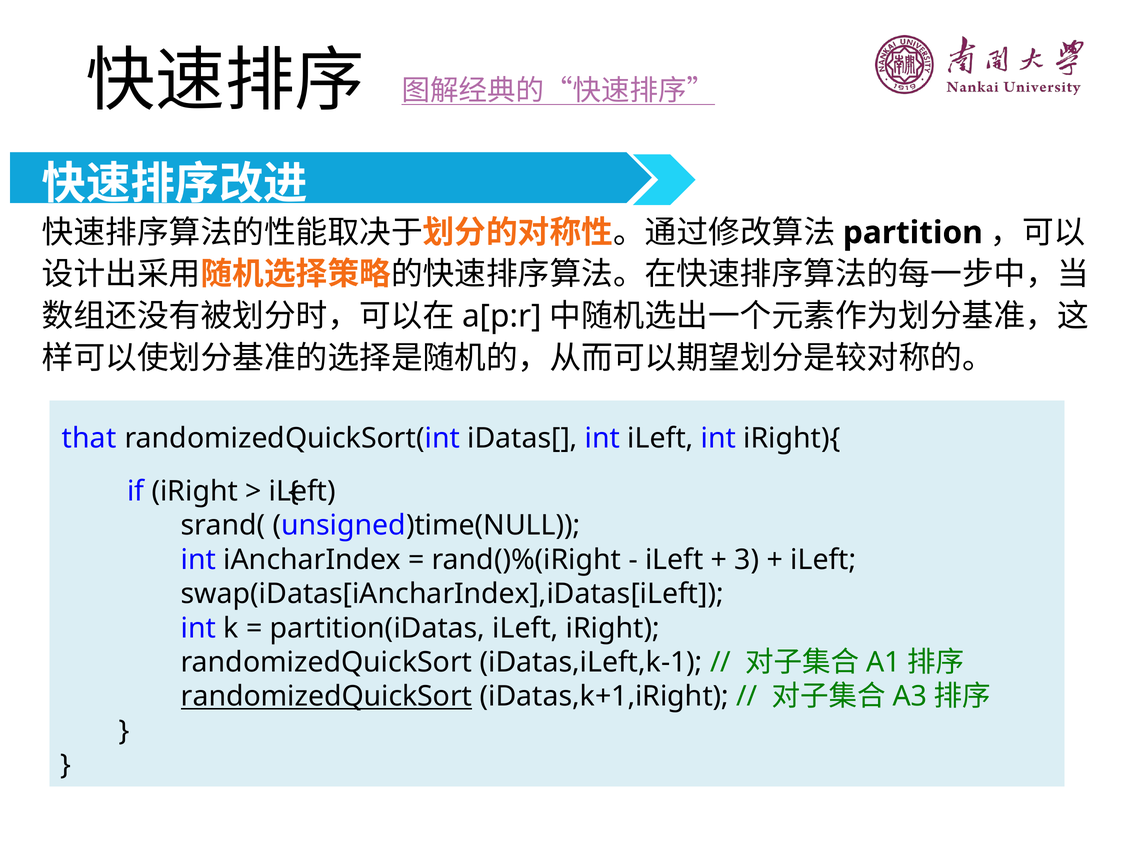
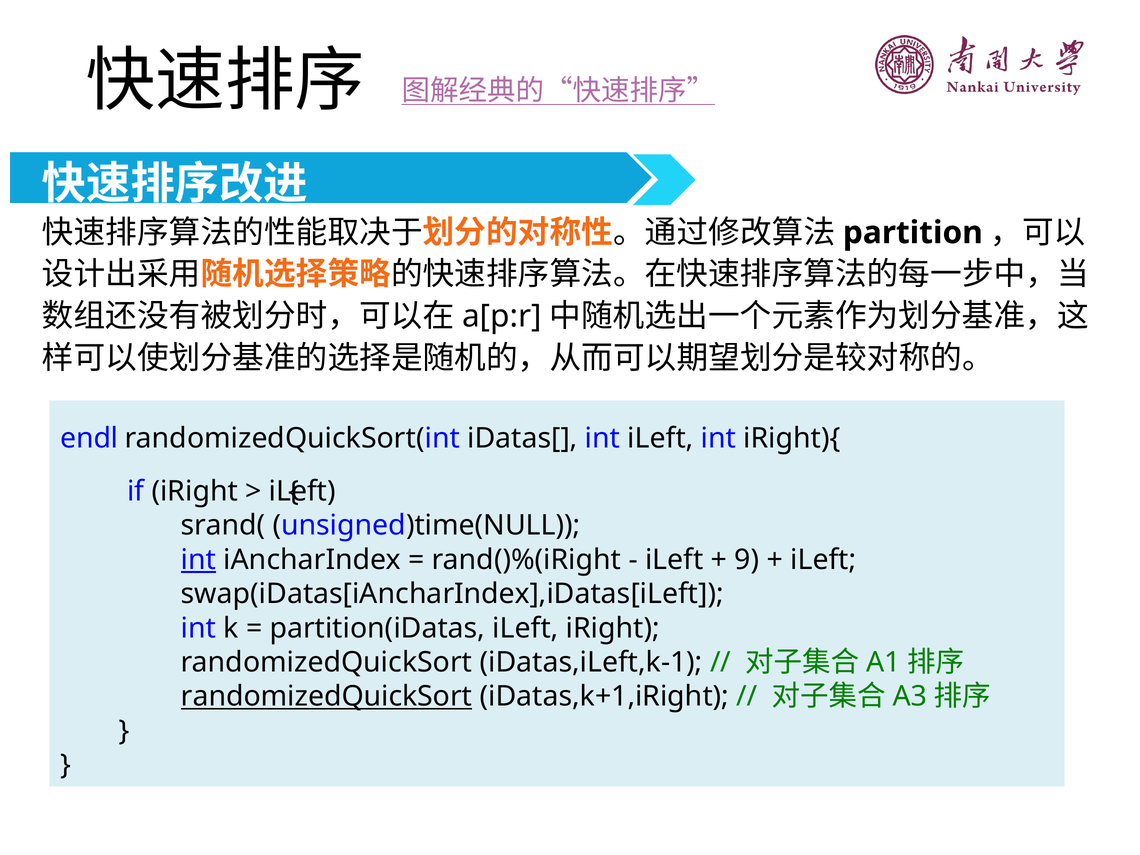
that: that -> endl (89, 439)
int underline: none -> present (198, 560)
3: 3 -> 9 (747, 560)
